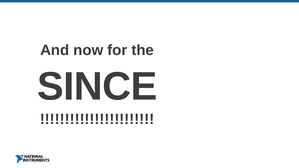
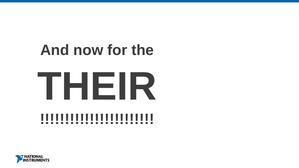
SINCE: SINCE -> THEIR (97, 87)
